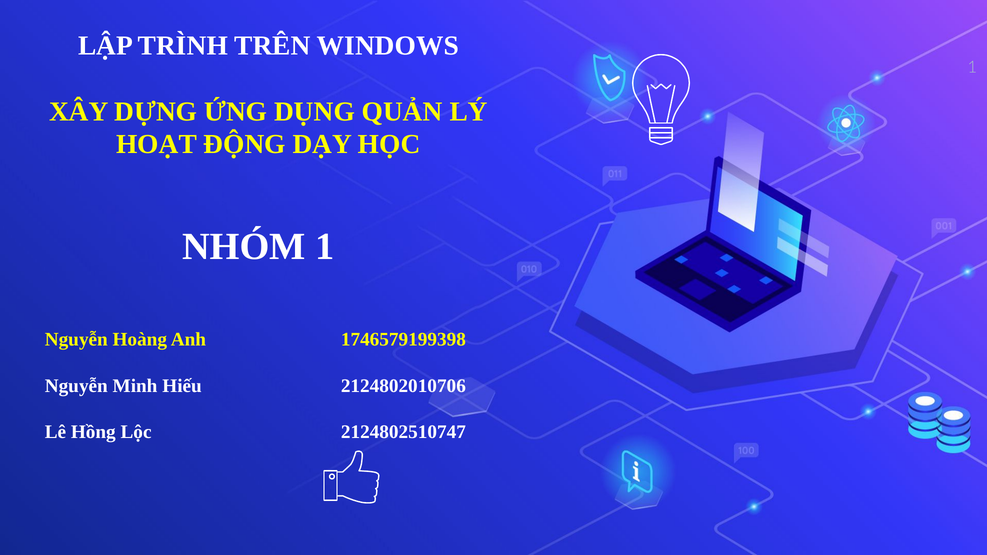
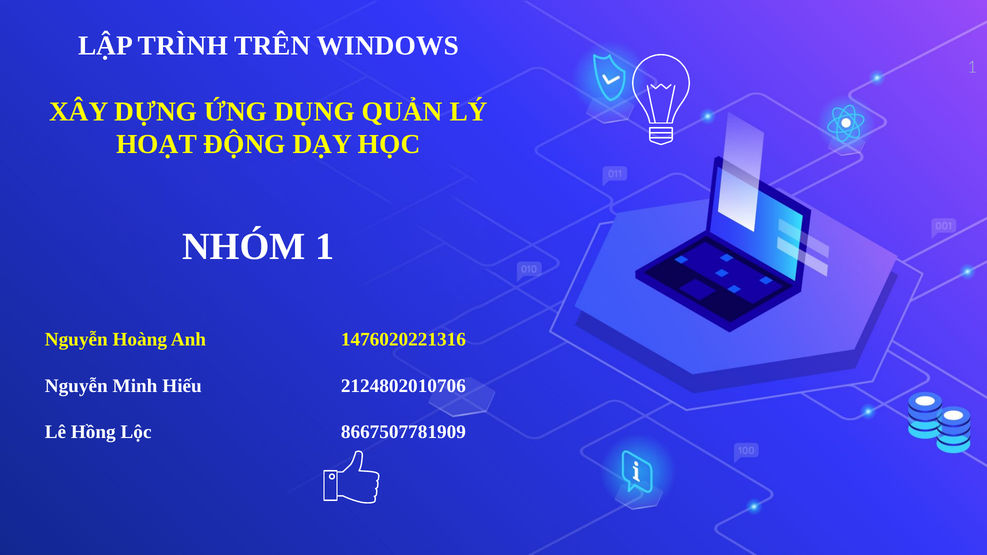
1746579199398: 1746579199398 -> 1476020221316 (403, 340)
2124802510747: 2124802510747 -> 8667507781909 (403, 432)
